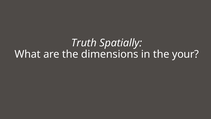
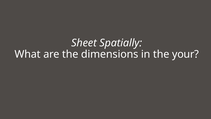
Truth: Truth -> Sheet (84, 43)
